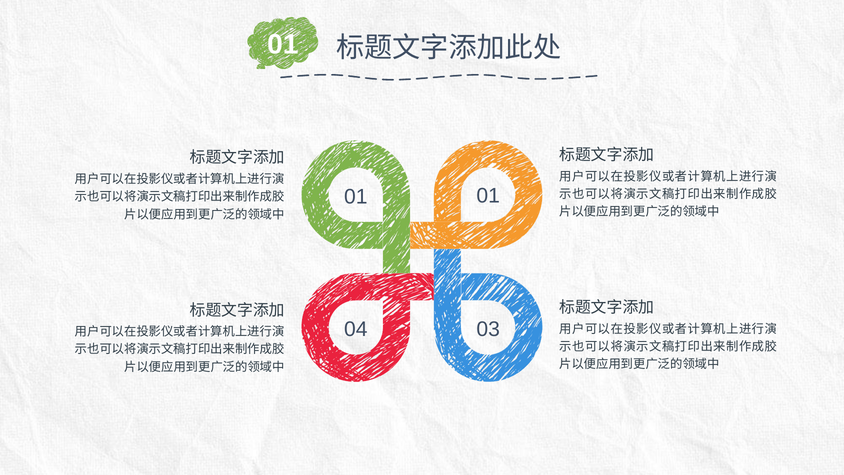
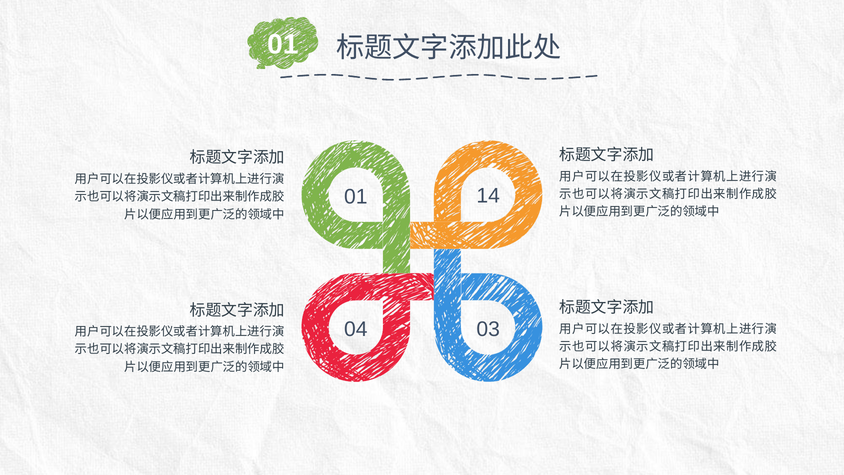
01: 01 -> 14 (488, 196)
